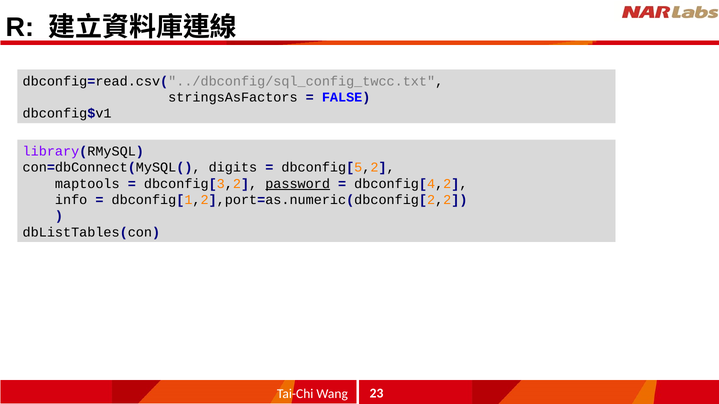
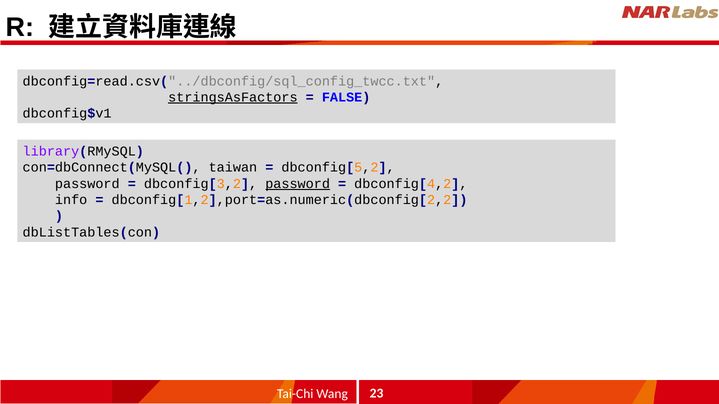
stringsAsFactors underline: none -> present (233, 97)
digits: digits -> taiwan (233, 168)
maptools: maptools -> password (87, 184)
